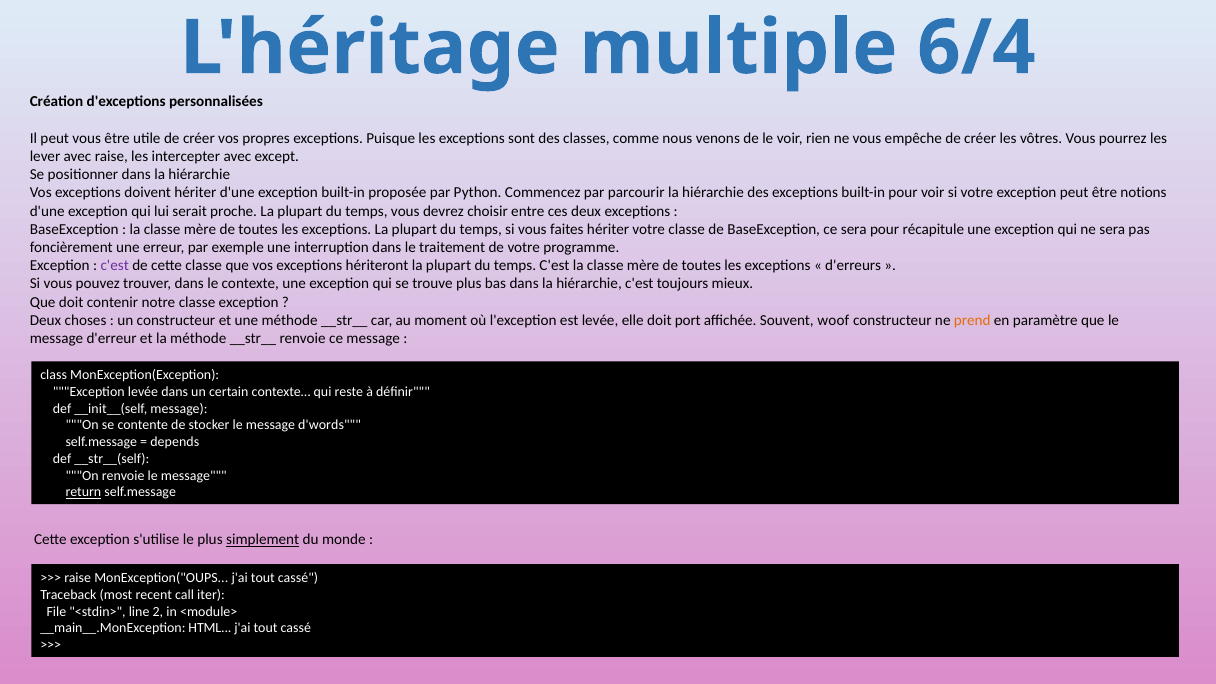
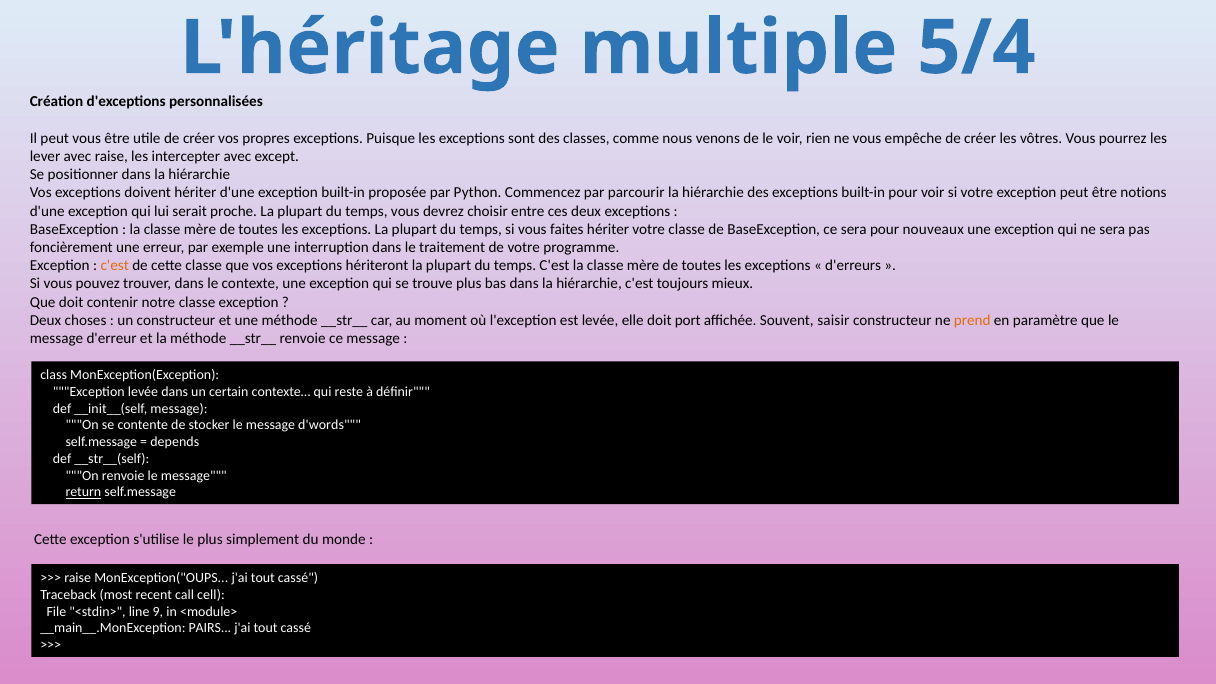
6/4: 6/4 -> 5/4 (976, 48)
récapitule: récapitule -> nouveaux (933, 229)
c'est colour: purple -> orange (115, 266)
woof: woof -> saisir (833, 320)
simplement underline: present -> none (263, 540)
iter: iter -> cell (211, 595)
2: 2 -> 9 (158, 611)
HTML: HTML -> PAIRS (210, 628)
